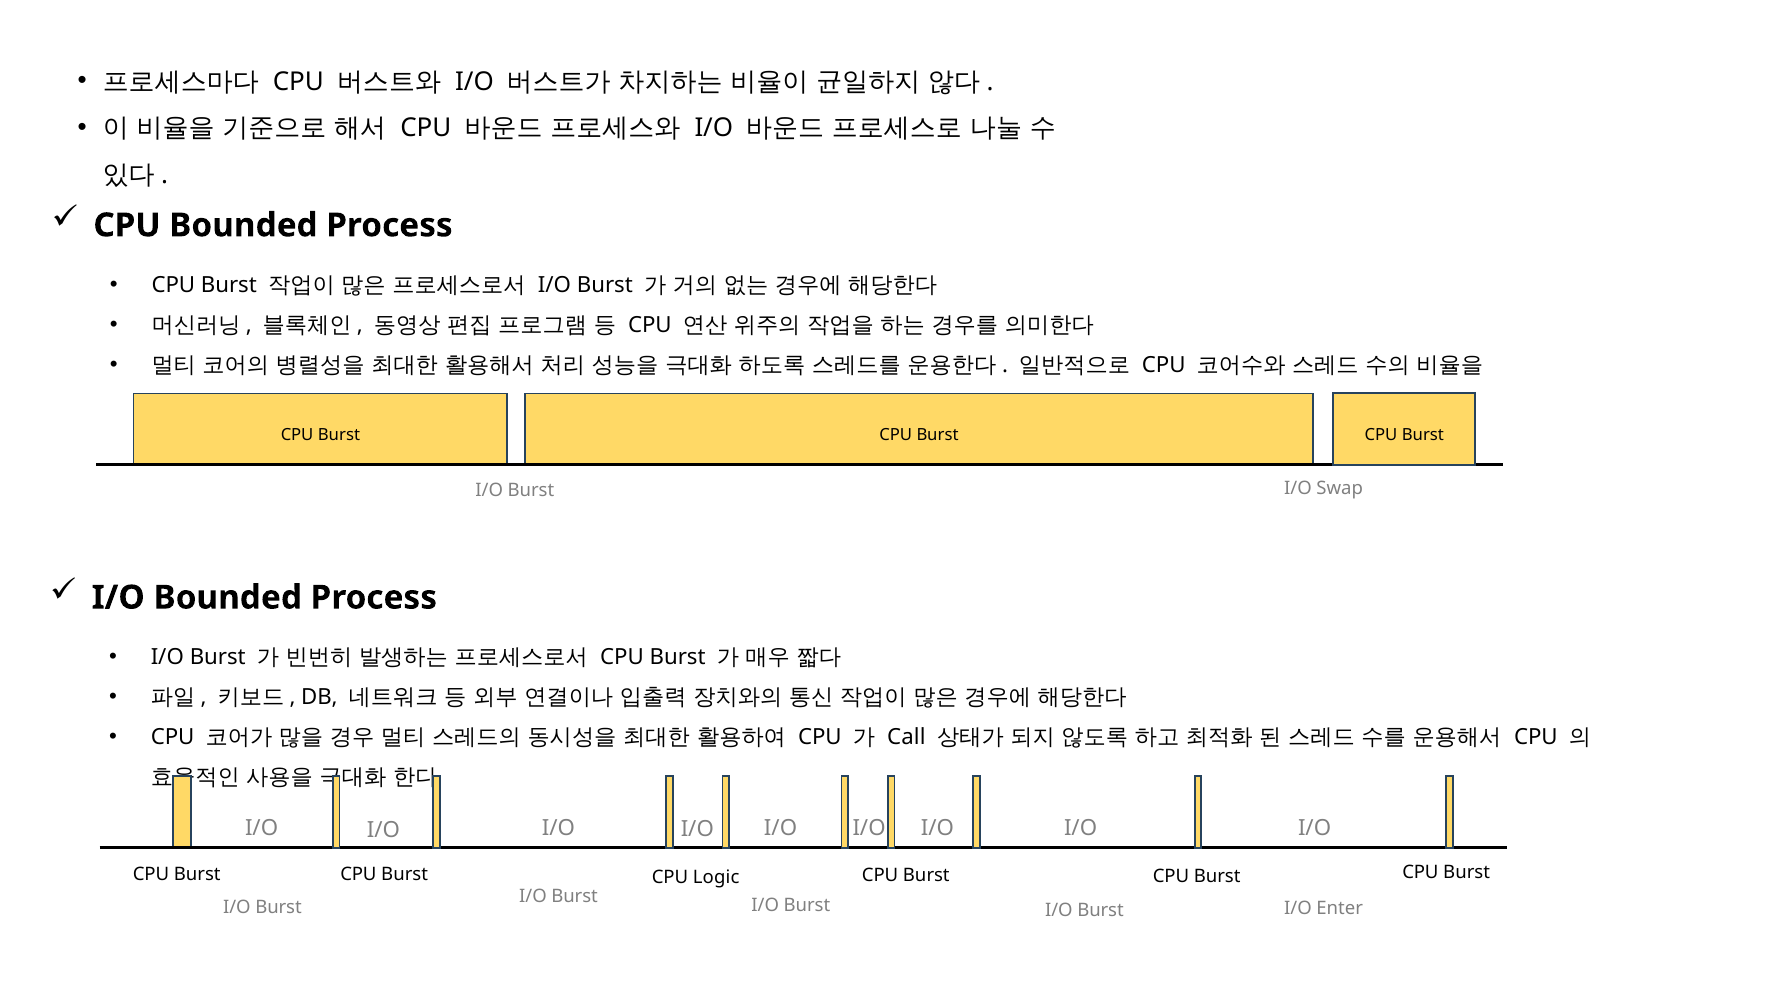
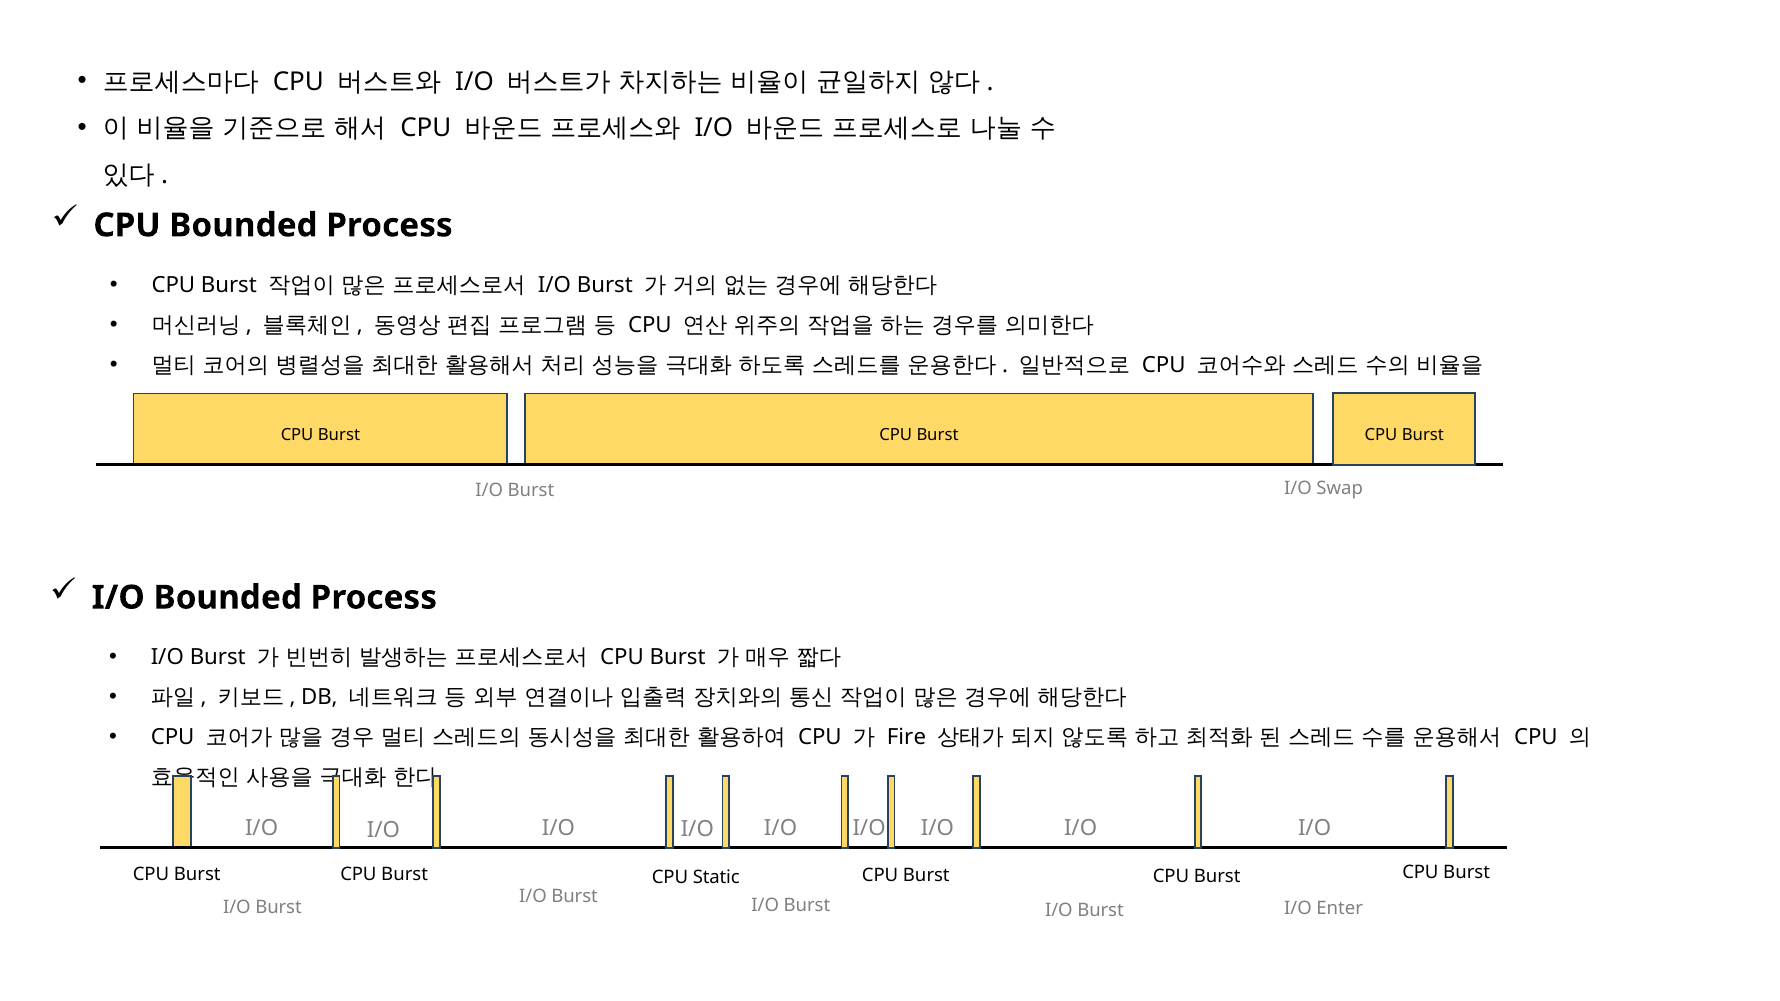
Call: Call -> Fire (906, 738)
Logic: Logic -> Static (716, 878)
